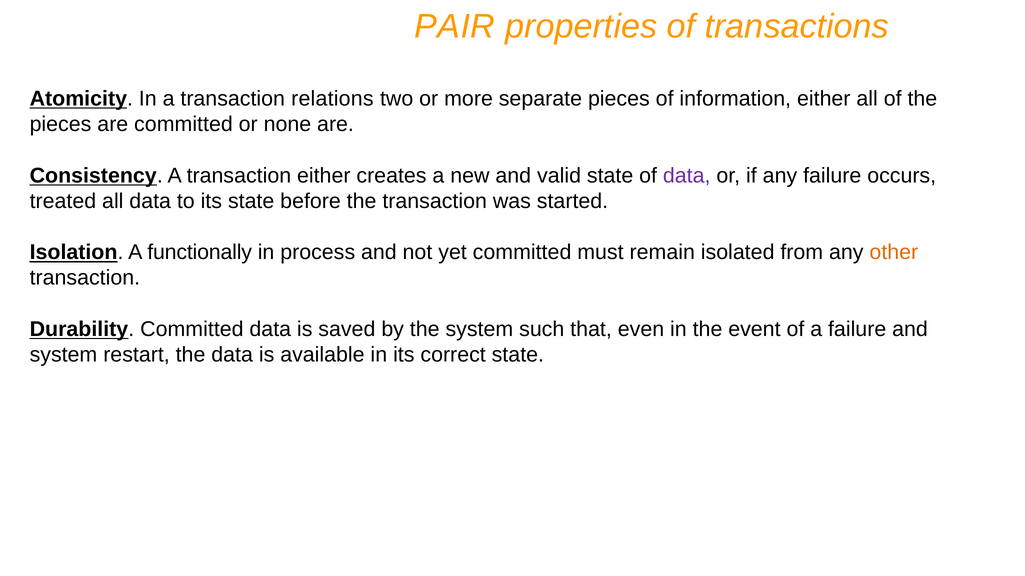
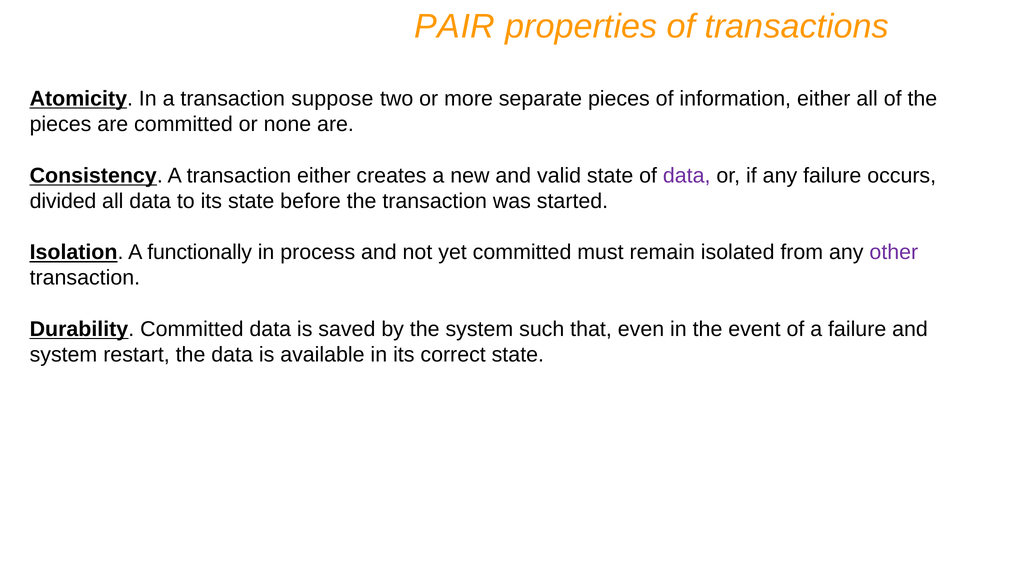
relations: relations -> suppose (332, 99)
treated: treated -> divided (63, 201)
other colour: orange -> purple (894, 253)
